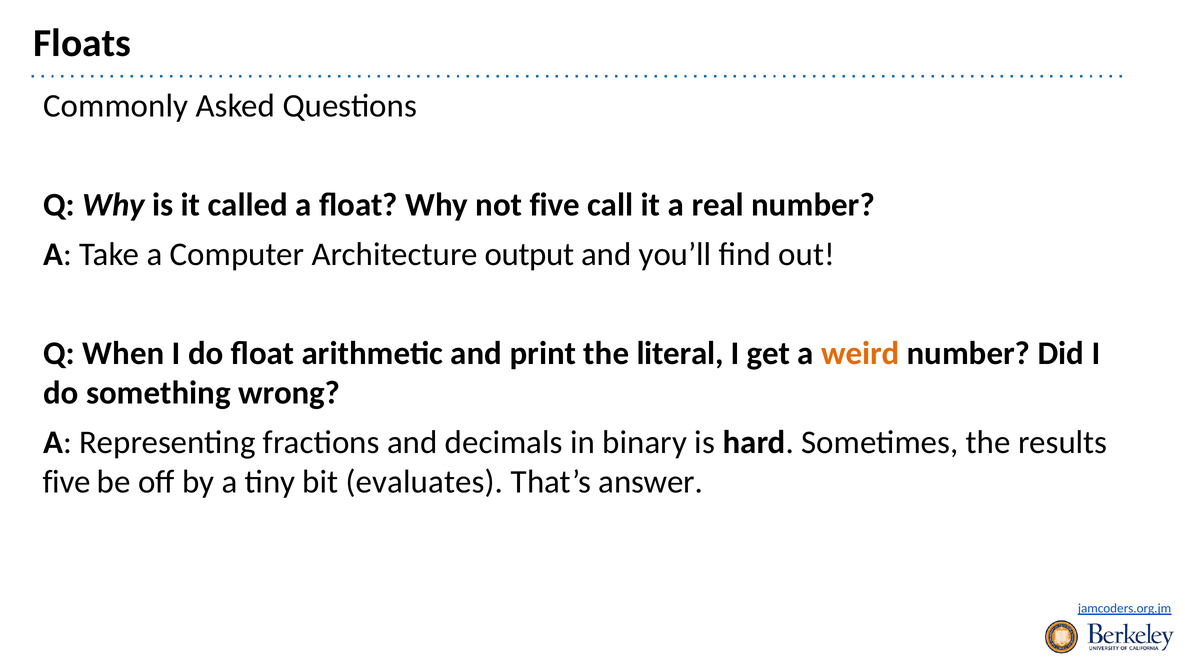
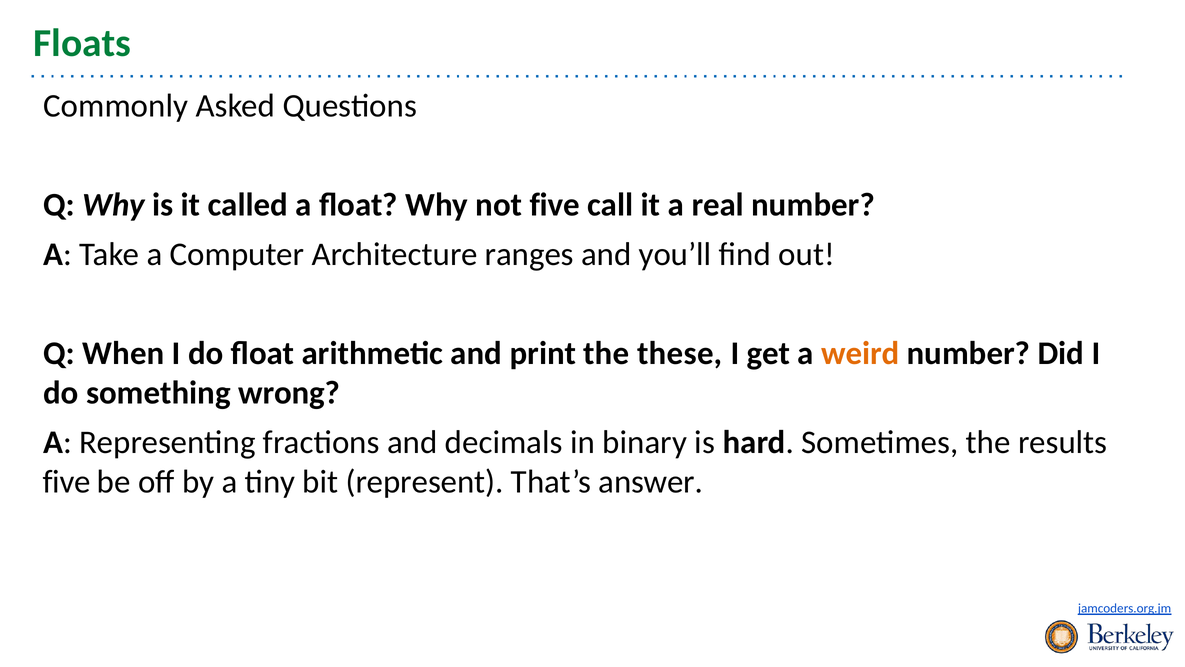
Floats colour: black -> green (82, 43)
output: output -> ranges (529, 254)
literal: literal -> these (680, 353)
evaluates: evaluates -> represent (425, 482)
